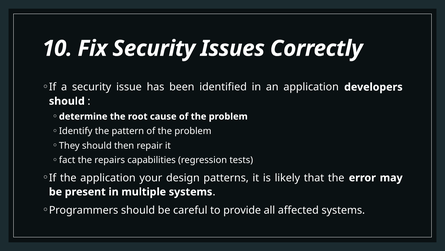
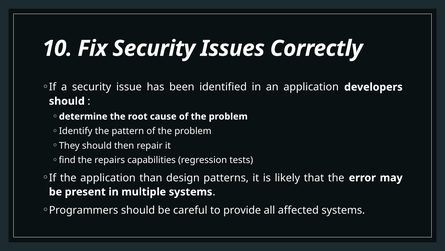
fact: fact -> find (67, 160)
your: your -> than (151, 177)
